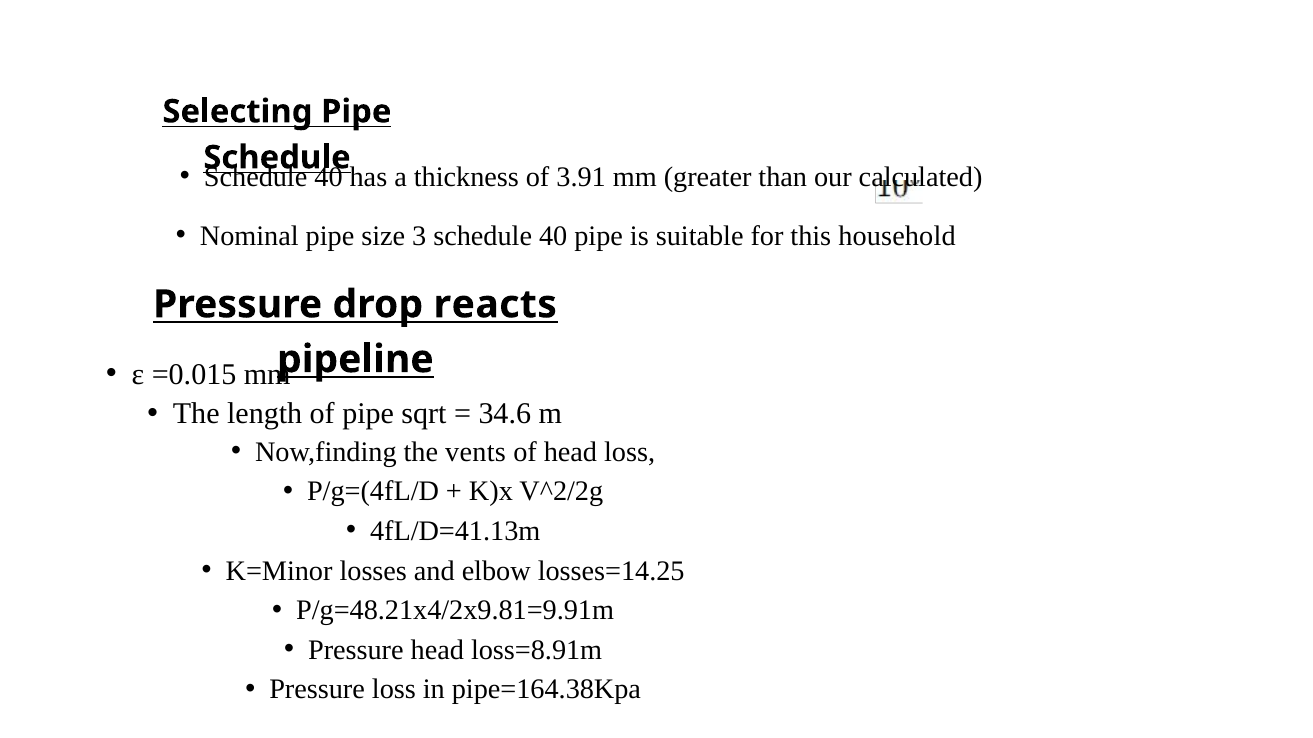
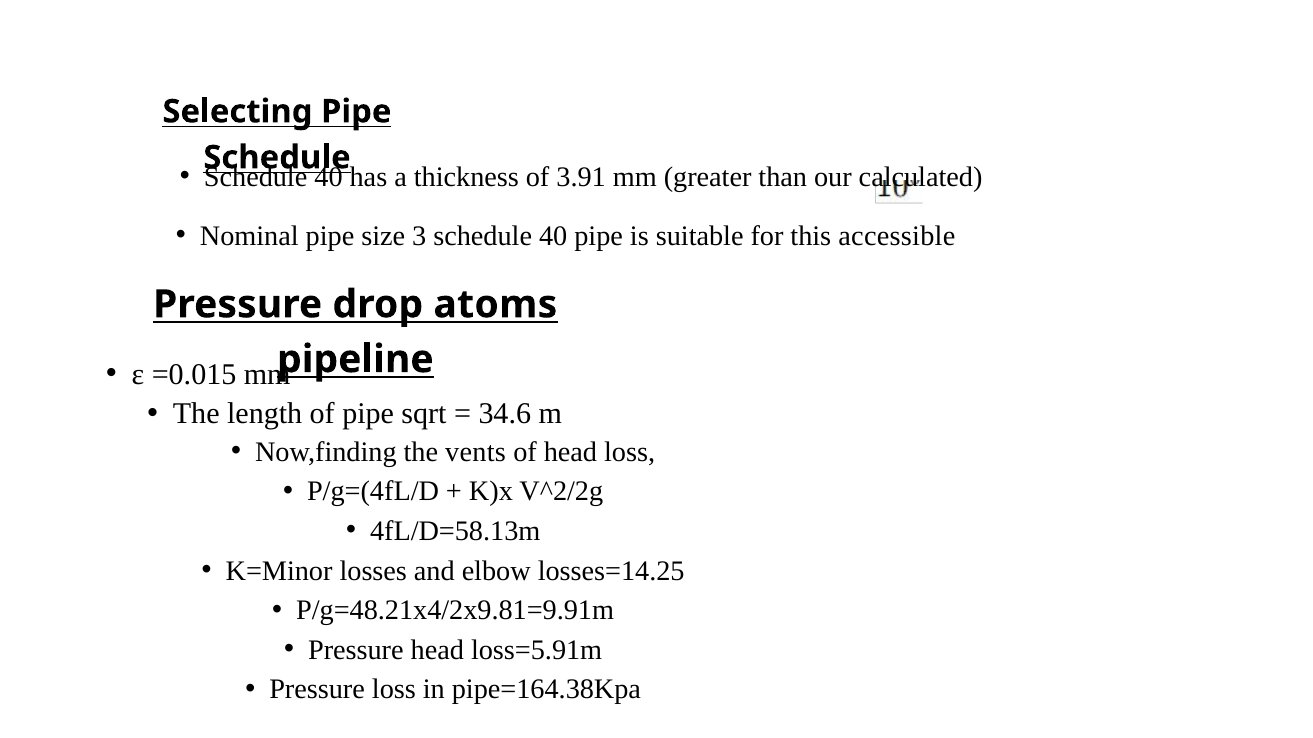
household: household -> accessible (897, 236)
reacts: reacts -> atoms (495, 305)
4fL/D=41.13m: 4fL/D=41.13m -> 4fL/D=58.13m (455, 532)
loss=8.91m: loss=8.91m -> loss=5.91m (537, 650)
